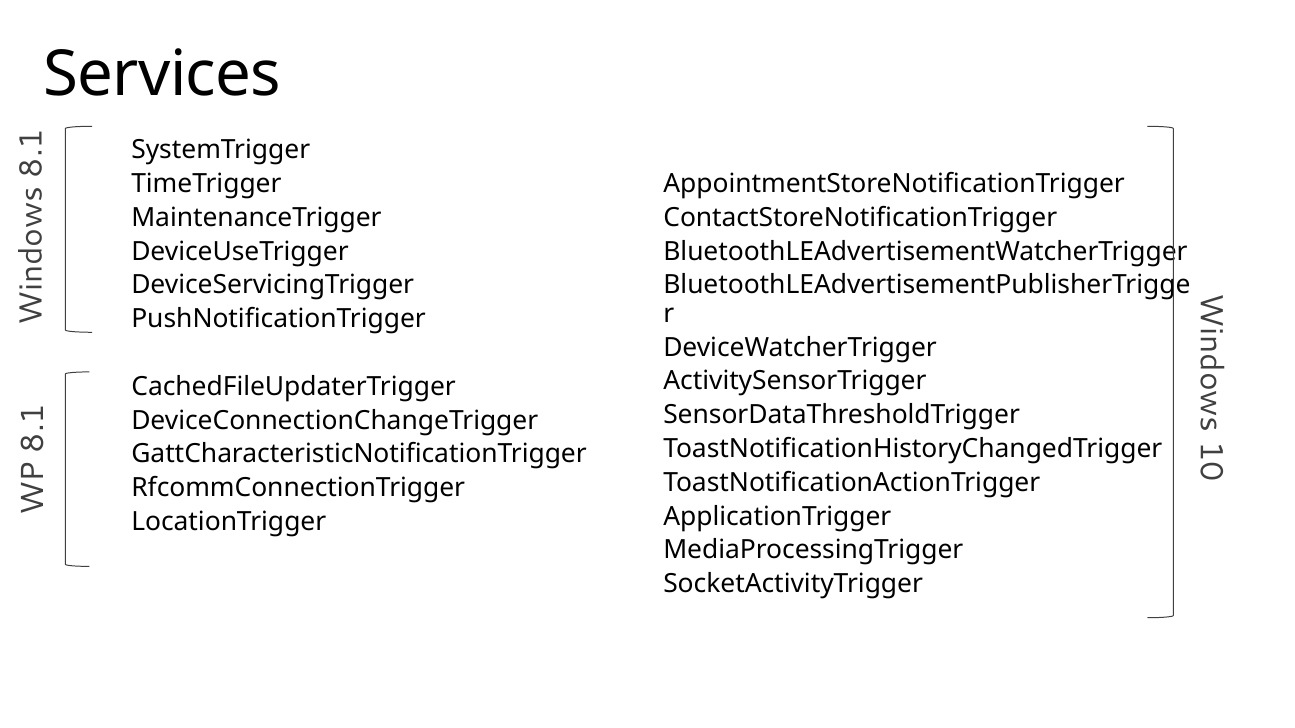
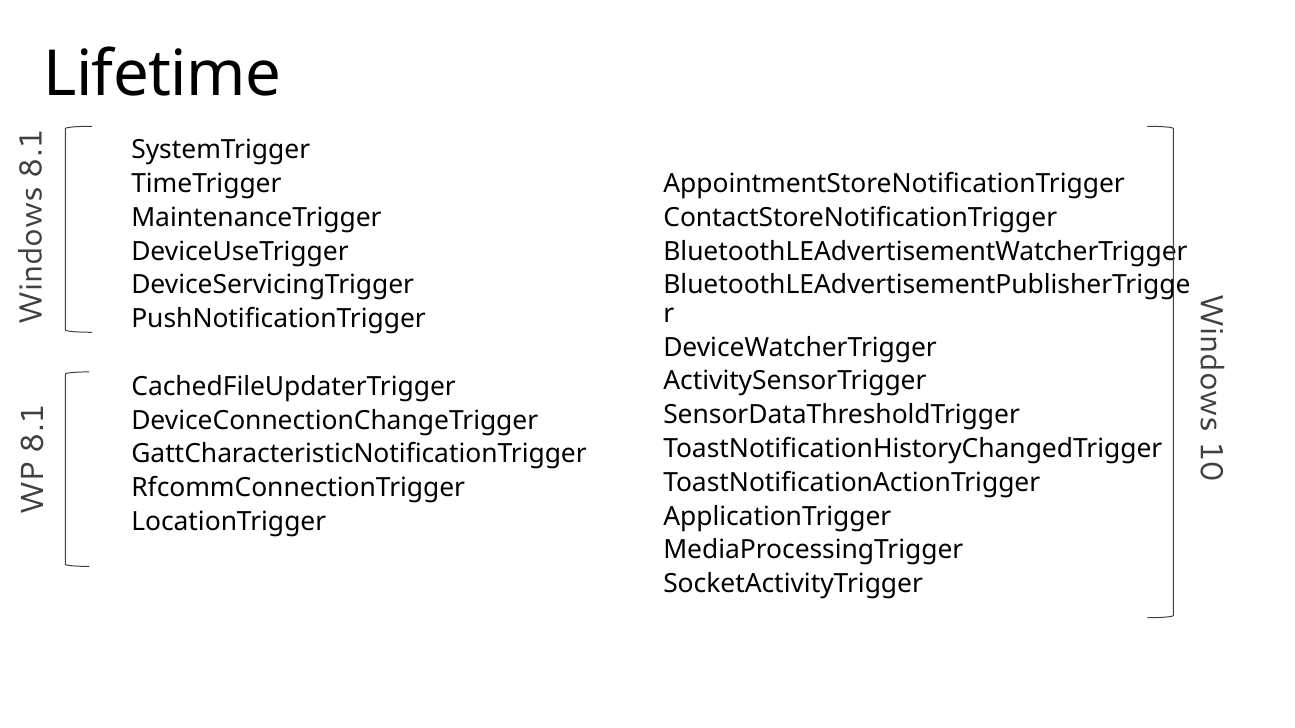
Services: Services -> Lifetime (162, 74)
